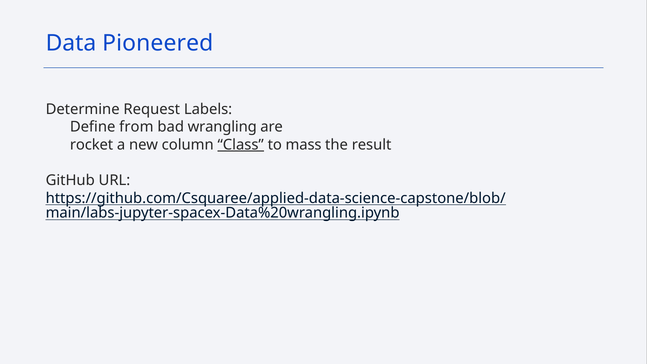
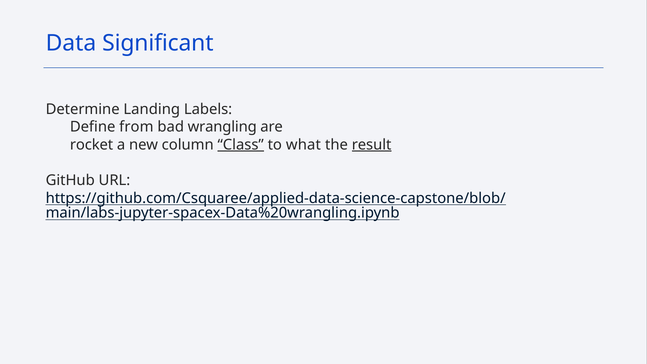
Pioneered: Pioneered -> Significant (158, 43)
Request: Request -> Landing (152, 109)
mass: mass -> what (303, 145)
result underline: none -> present (372, 145)
